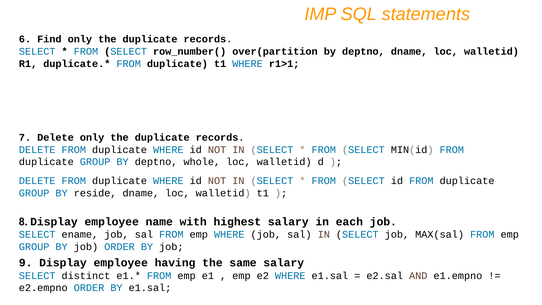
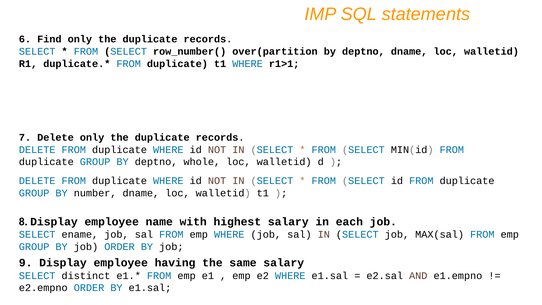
reside: reside -> number (95, 193)
